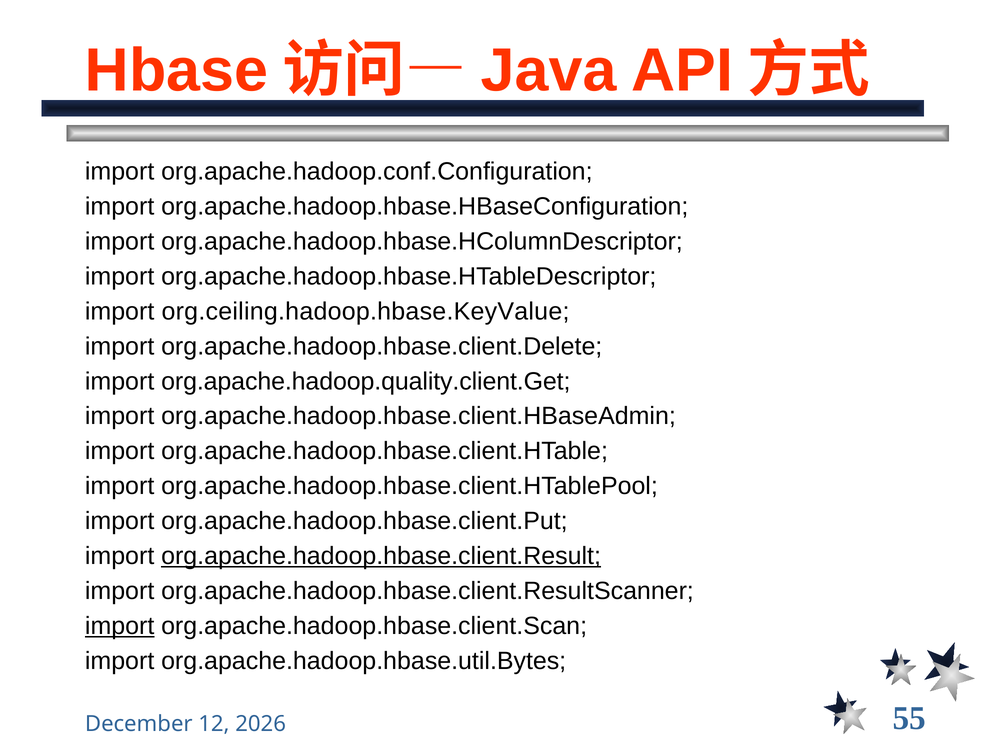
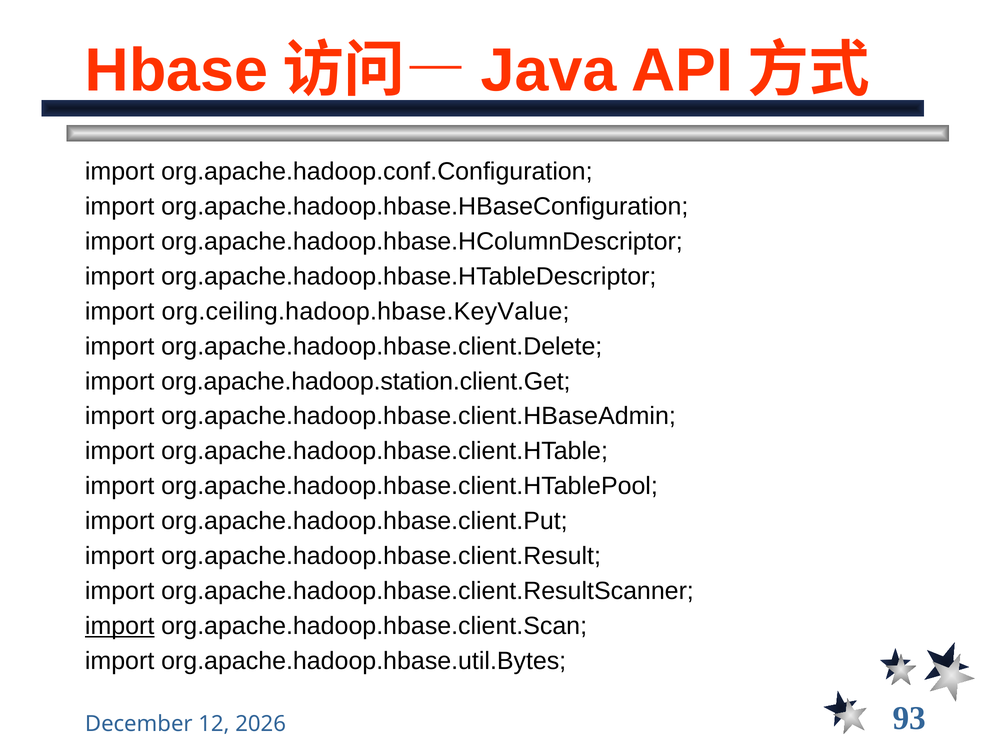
org.apache.hadoop.quality.client.Get: org.apache.hadoop.quality.client.Get -> org.apache.hadoop.station.client.Get (366, 381)
org.apache.hadoop.hbase.client.Result underline: present -> none (381, 556)
55: 55 -> 93 (909, 718)
